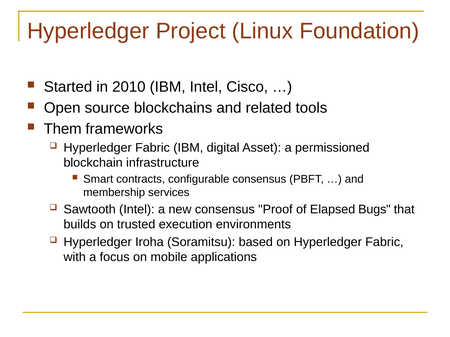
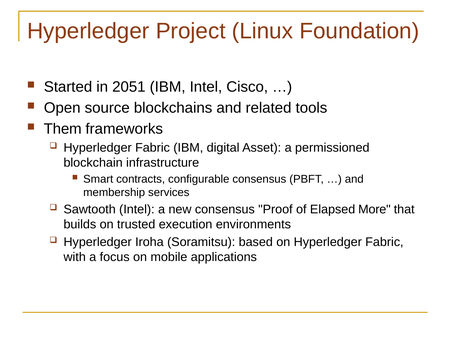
2010: 2010 -> 2051 (129, 87)
Bugs: Bugs -> More (374, 210)
